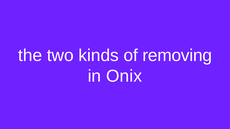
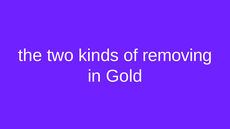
Onix: Onix -> Gold (124, 76)
